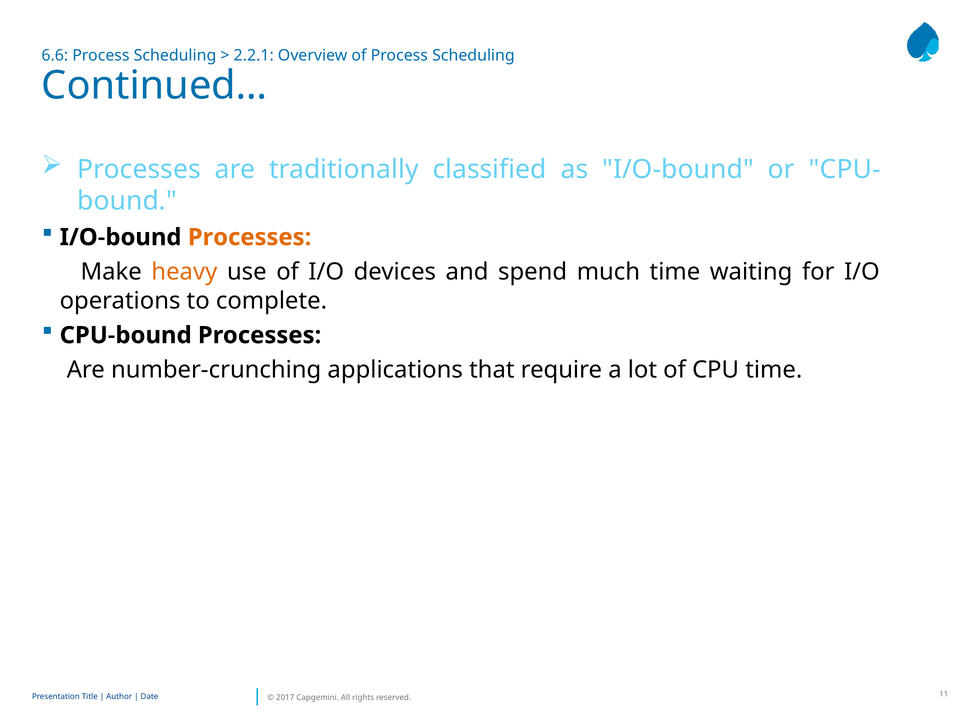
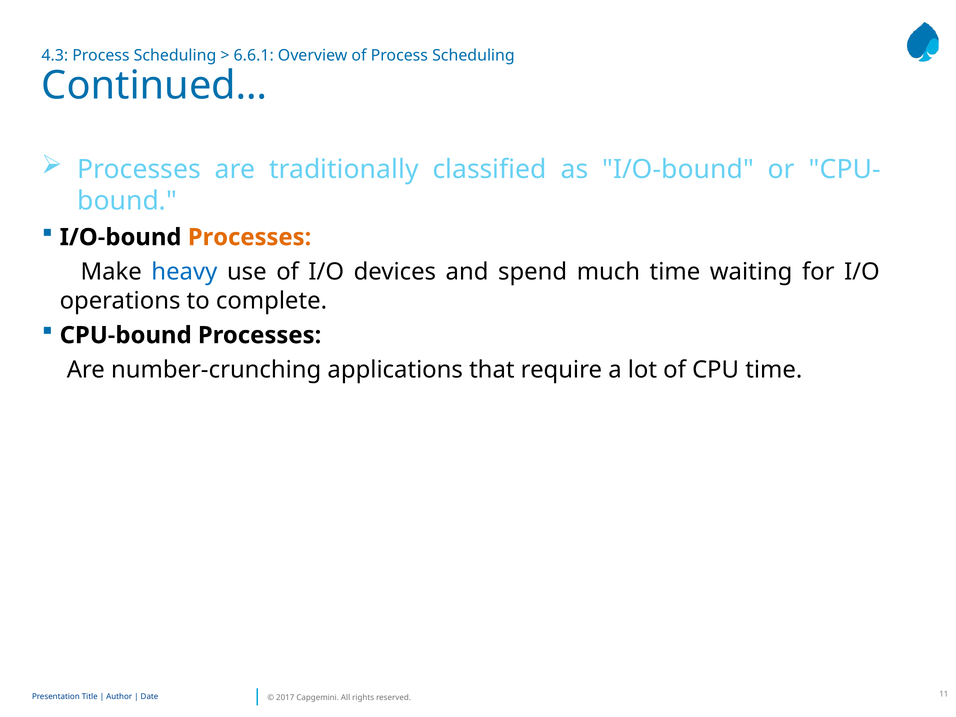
6.6: 6.6 -> 4.3 (55, 55)
2.2.1: 2.2.1 -> 6.6.1 (254, 55)
heavy colour: orange -> blue (184, 272)
